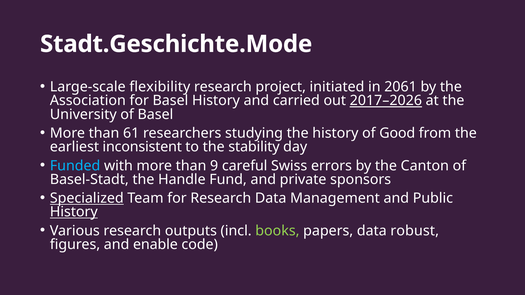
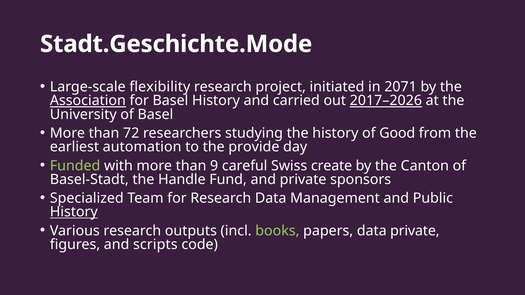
2061: 2061 -> 2071 (401, 87)
Association underline: none -> present (88, 101)
61: 61 -> 72 (131, 133)
inconsistent: inconsistent -> automation (142, 147)
stability: stability -> provide (254, 147)
Funded colour: light blue -> light green (75, 166)
errors: errors -> create (332, 166)
Specialized underline: present -> none (87, 198)
data robust: robust -> private (415, 231)
enable: enable -> scripts (155, 245)
